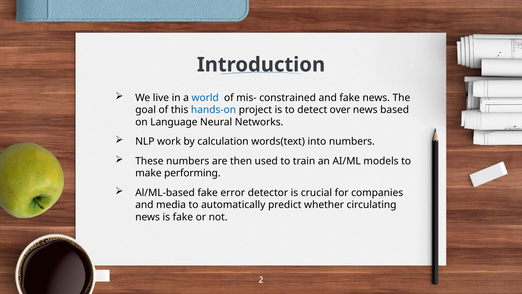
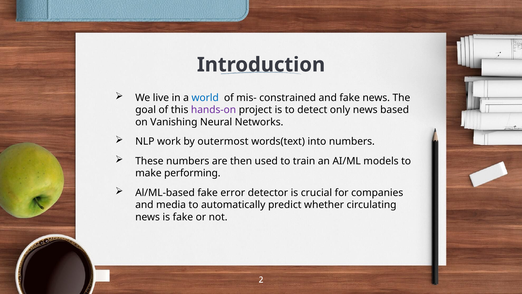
hands-on colour: blue -> purple (214, 110)
over: over -> only (340, 110)
Language: Language -> Vanishing (174, 122)
calculation: calculation -> outermost (223, 141)
